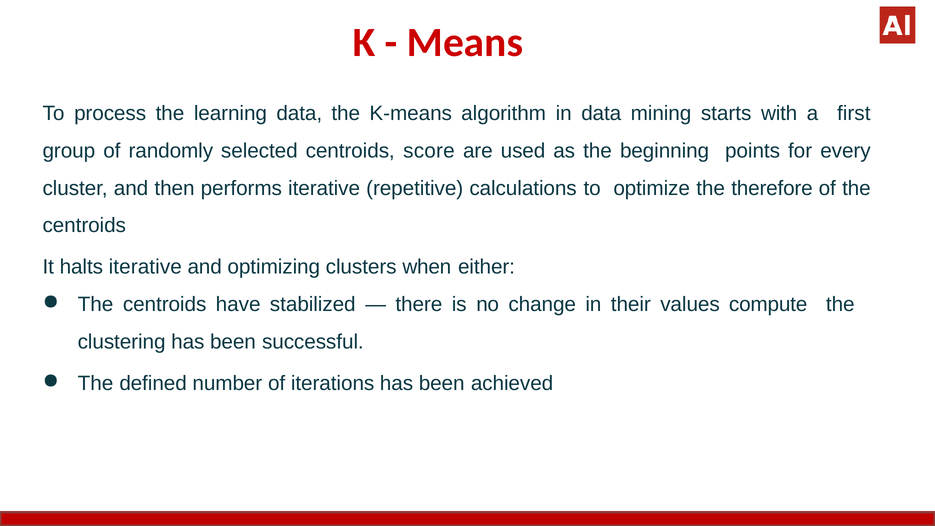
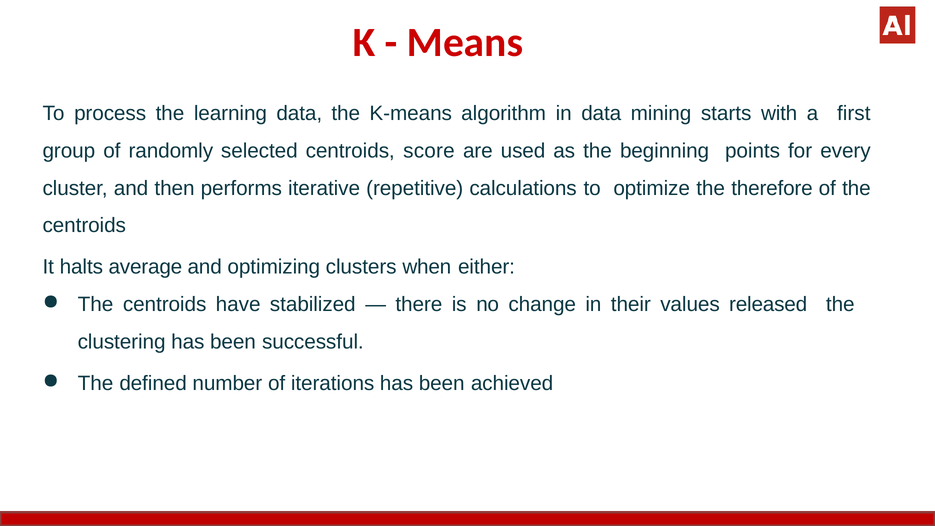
halts iterative: iterative -> average (145, 267)
compute: compute -> released (768, 304)
